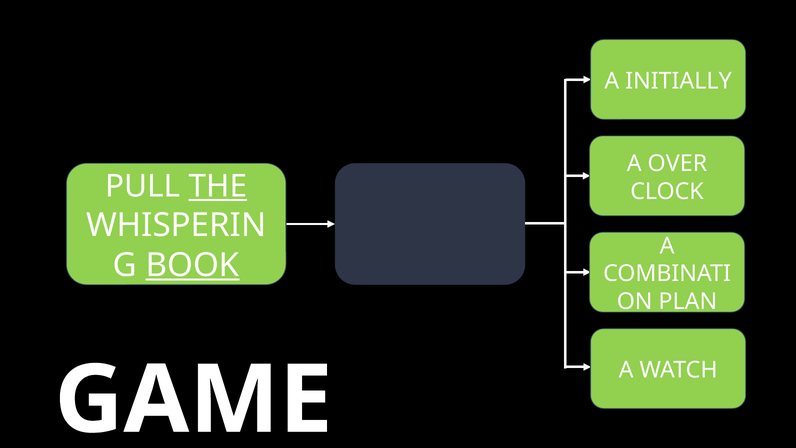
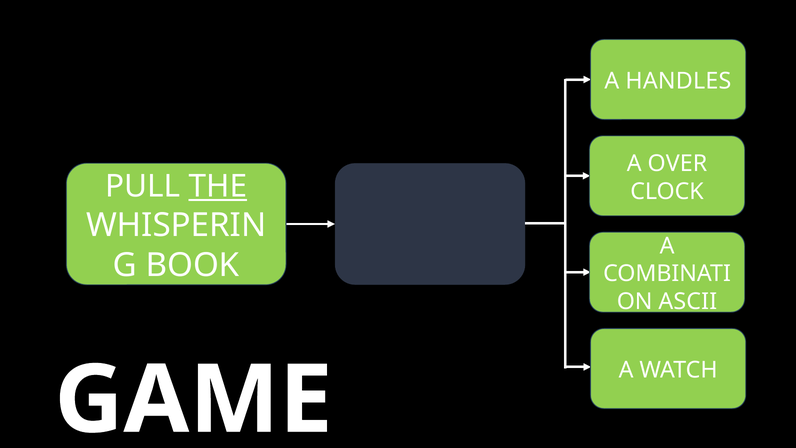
INITIALLY: INITIALLY -> HANDLES (678, 81)
BOOK underline: present -> none (193, 265)
PLAN: PLAN -> ASCII (688, 302)
